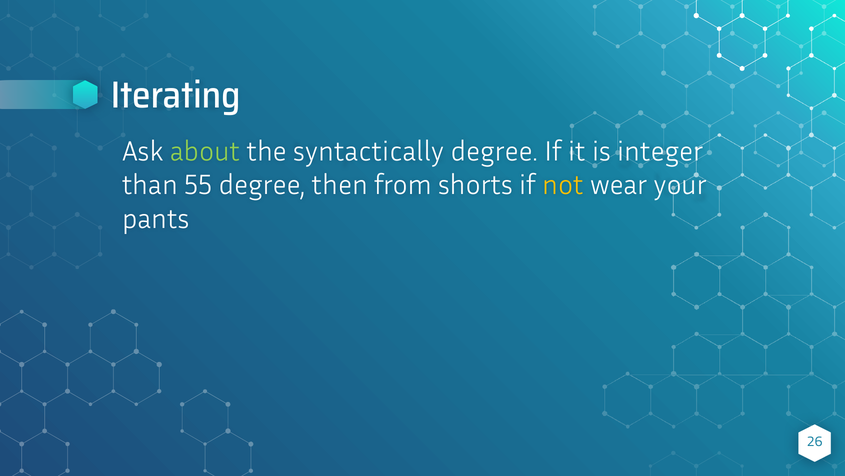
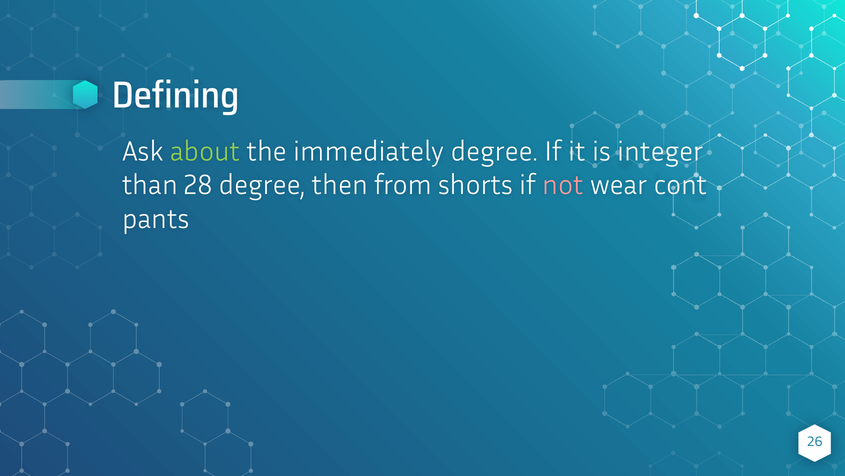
Iterating: Iterating -> Defining (176, 95)
syntactically: syntactically -> immediately (369, 151)
55: 55 -> 28 (198, 185)
not colour: yellow -> pink (563, 185)
your: your -> cont (680, 185)
